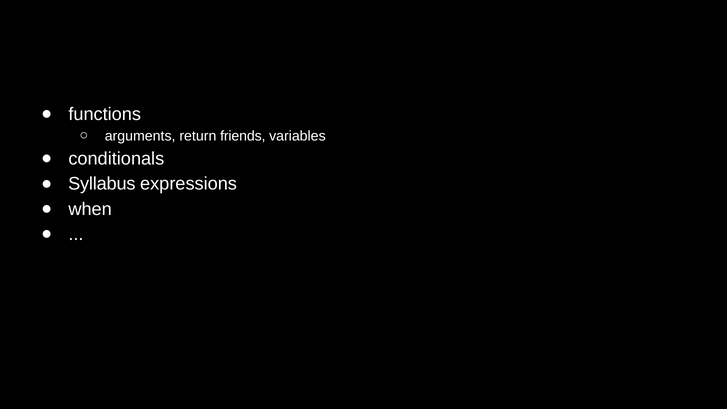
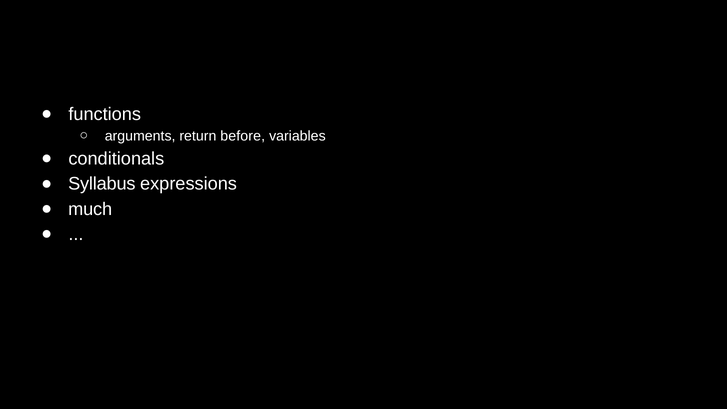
friends: friends -> before (243, 136)
when: when -> much (90, 209)
